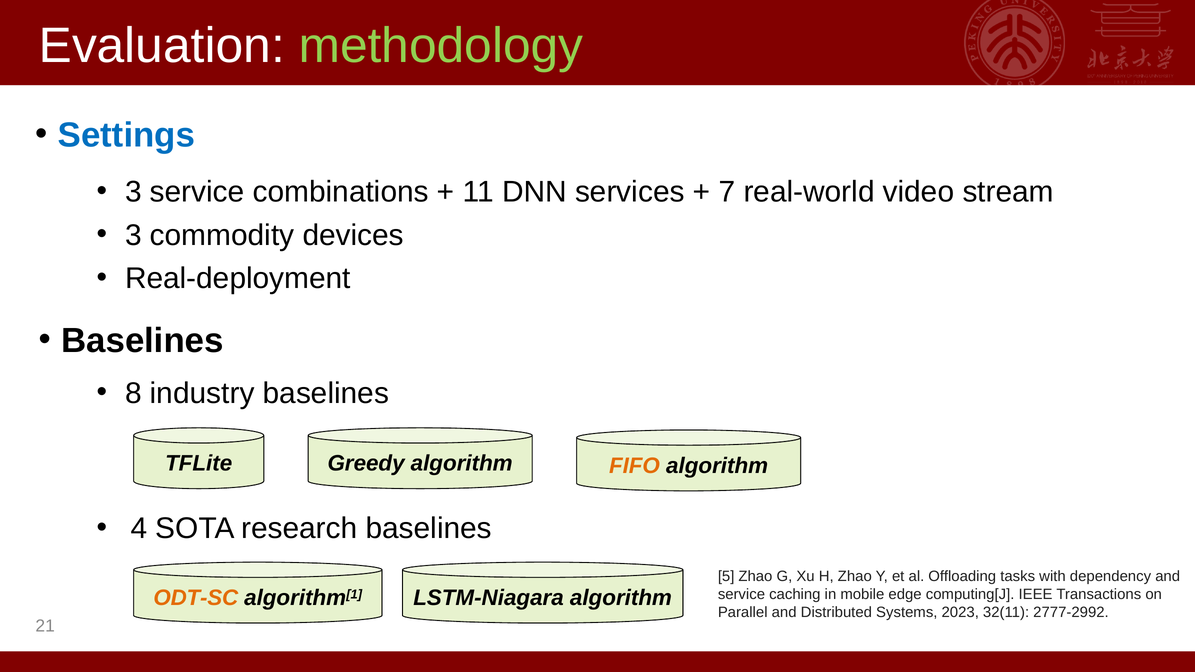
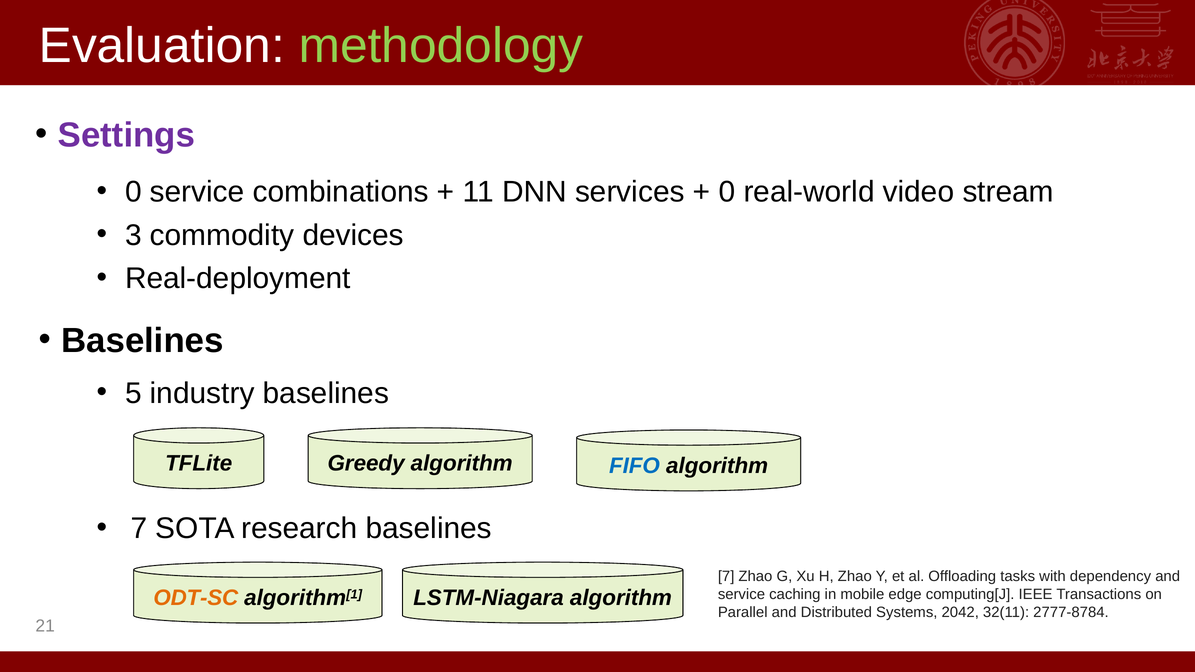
Settings colour: blue -> purple (126, 135)
3: 3 -> 0 (133, 192)
7: 7 -> 0 (727, 192)
8: 8 -> 5 (133, 393)
FIFO colour: orange -> blue (634, 466)
4: 4 -> 7 (139, 529)
5: 5 -> 7 (726, 577)
2023: 2023 -> 2042 (960, 613)
2777-2992: 2777-2992 -> 2777-8784 (1071, 613)
